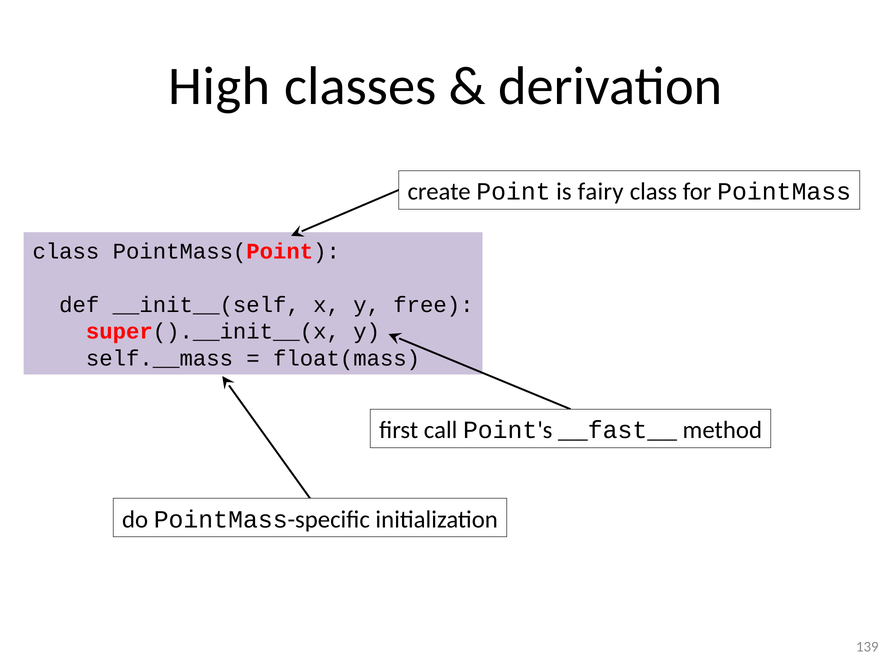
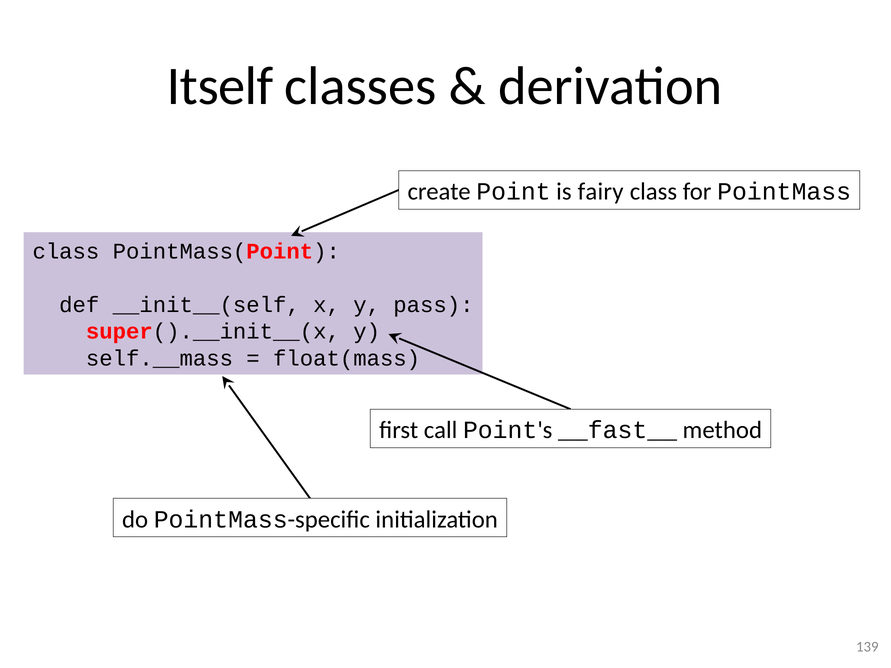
High: High -> Itself (220, 86)
free: free -> pass (433, 305)
